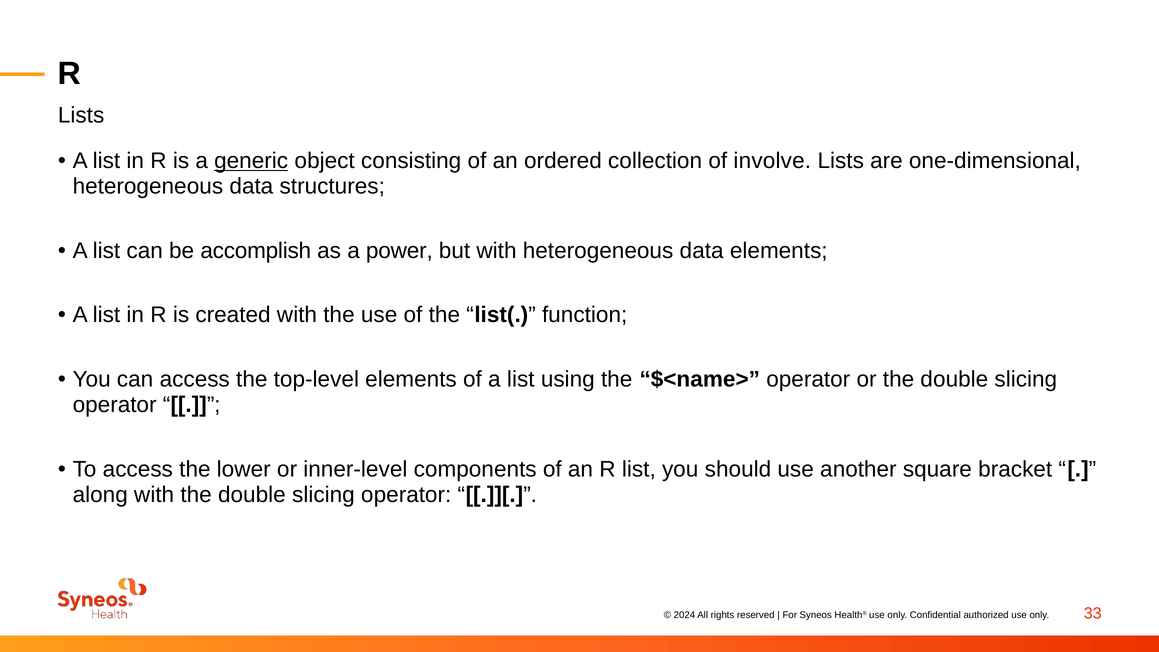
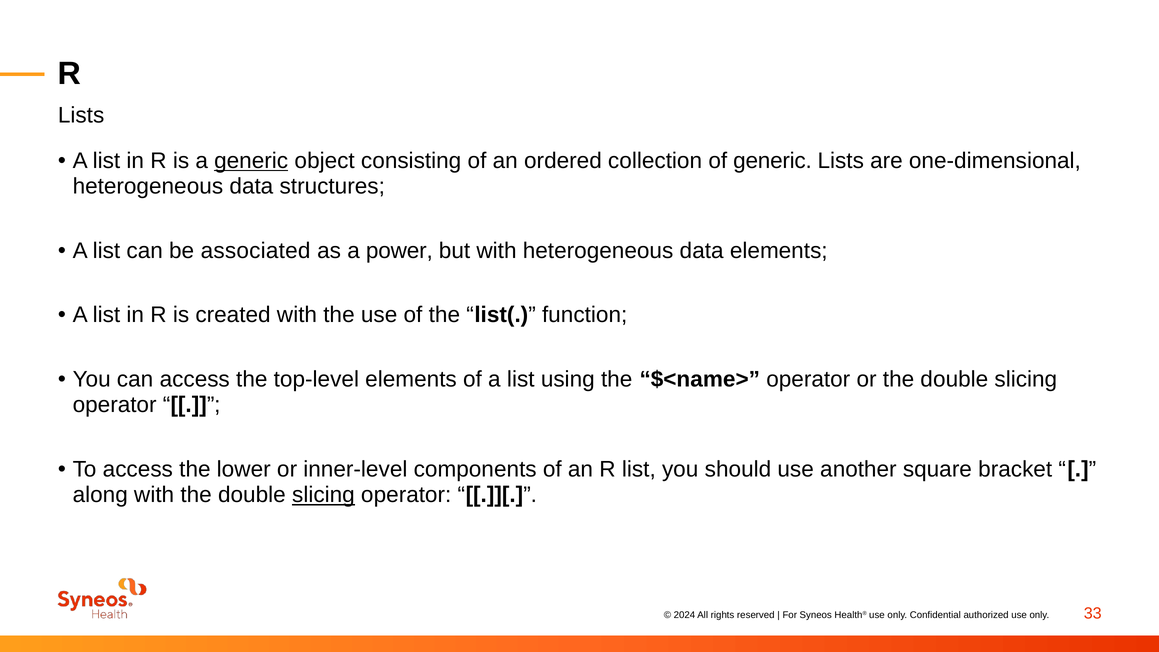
of involve: involve -> generic (772, 161)
accomplish: accomplish -> associated (256, 251)
slicing underline: none -> present (323, 495)
